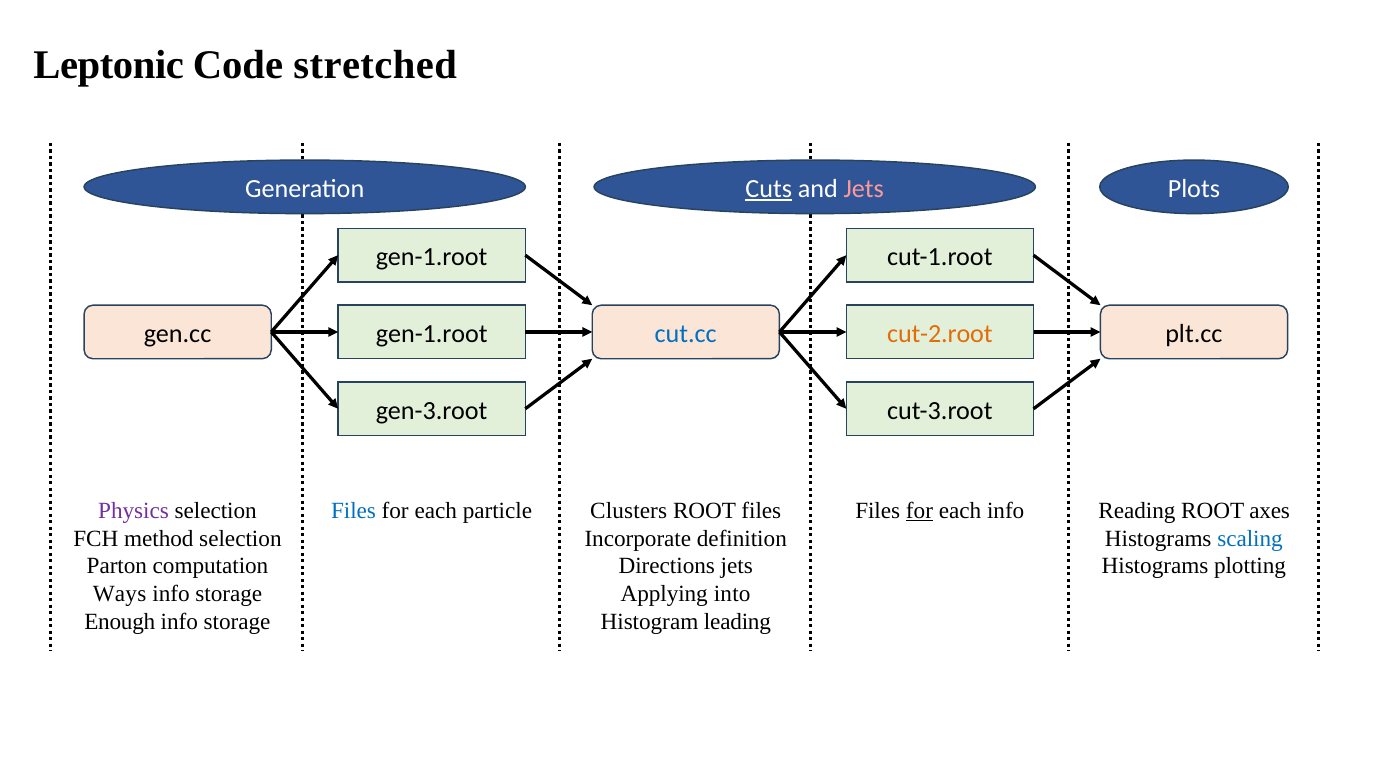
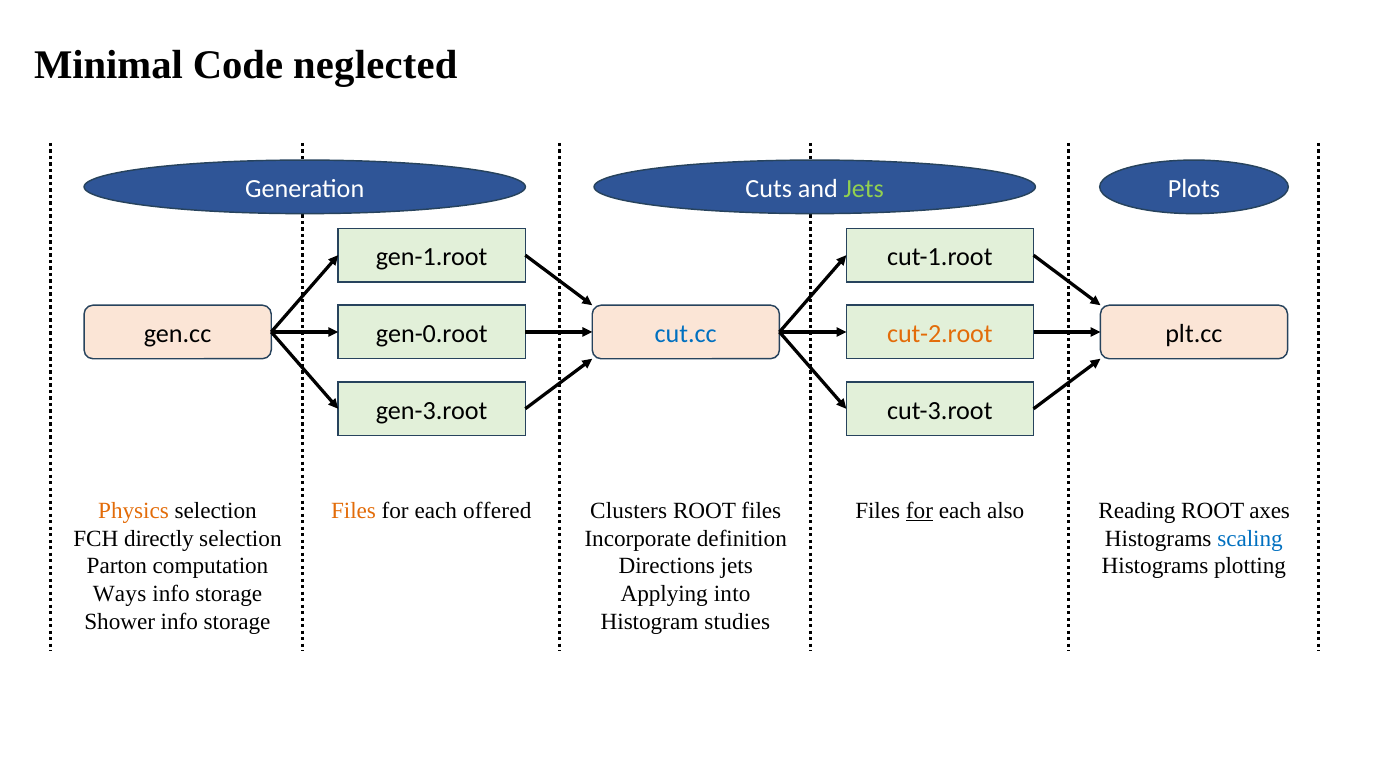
Leptonic: Leptonic -> Minimal (108, 65)
stretched: stretched -> neglected (375, 65)
Cuts underline: present -> none (769, 189)
Jets colour: pink -> light green (864, 189)
gen-1.root: gen-1.root -> gen-0.root (432, 334)
Physics colour: purple -> orange (134, 511)
Files colour: blue -> orange (354, 511)
particle: particle -> offered (497, 511)
each info: info -> also (1006, 511)
method: method -> directly (159, 538)
Enough: Enough -> Shower (120, 622)
leading: leading -> studies (737, 622)
